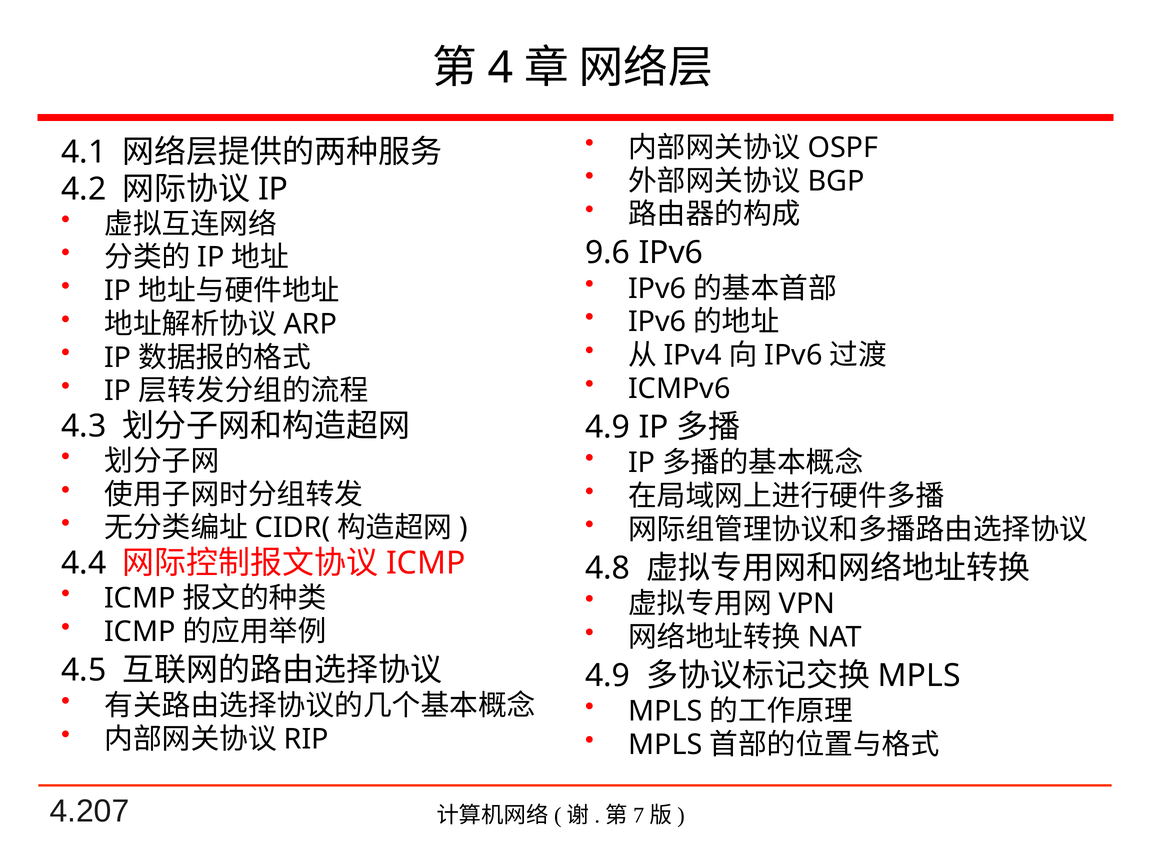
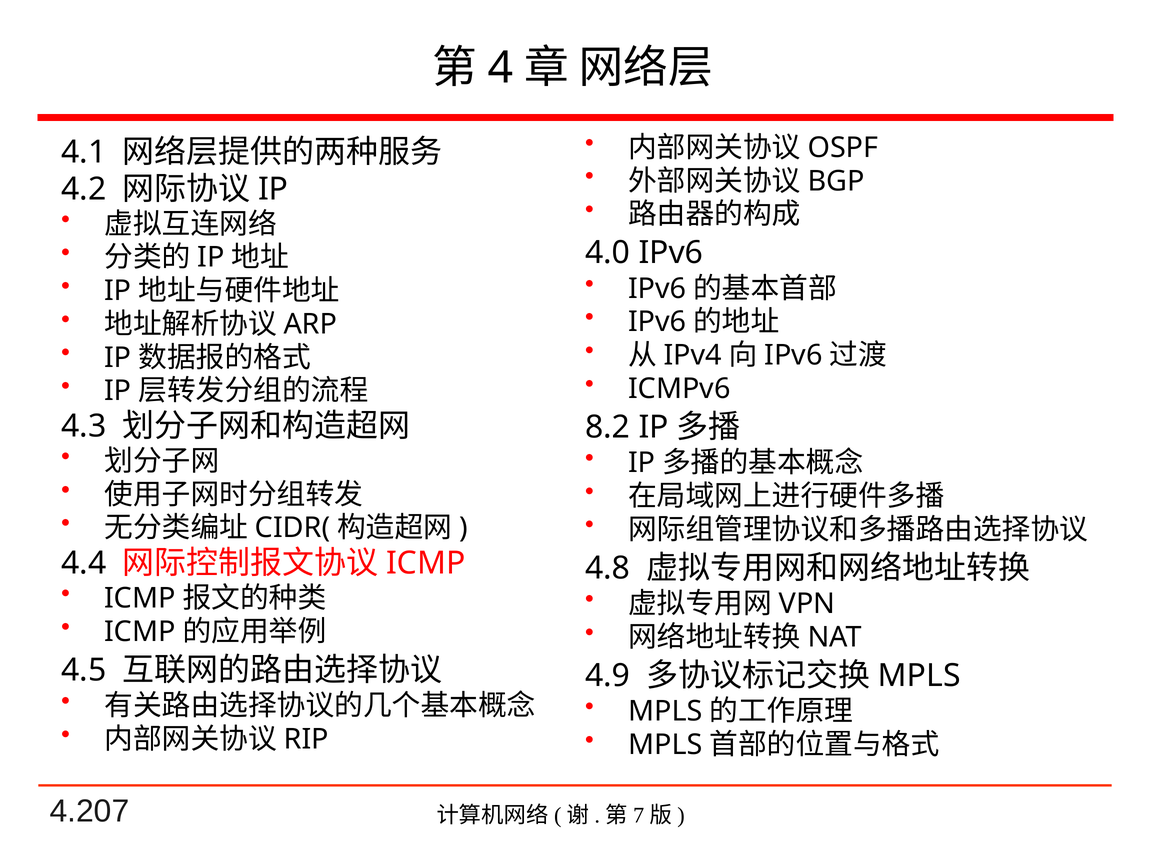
9.6: 9.6 -> 4.0 (608, 253)
4.9: 4.9 -> 8.2 (608, 427)
